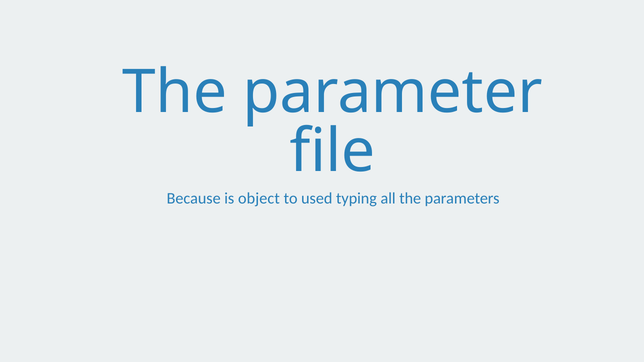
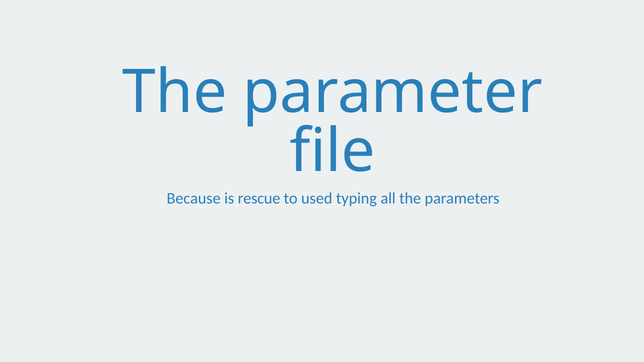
object: object -> rescue (259, 199)
